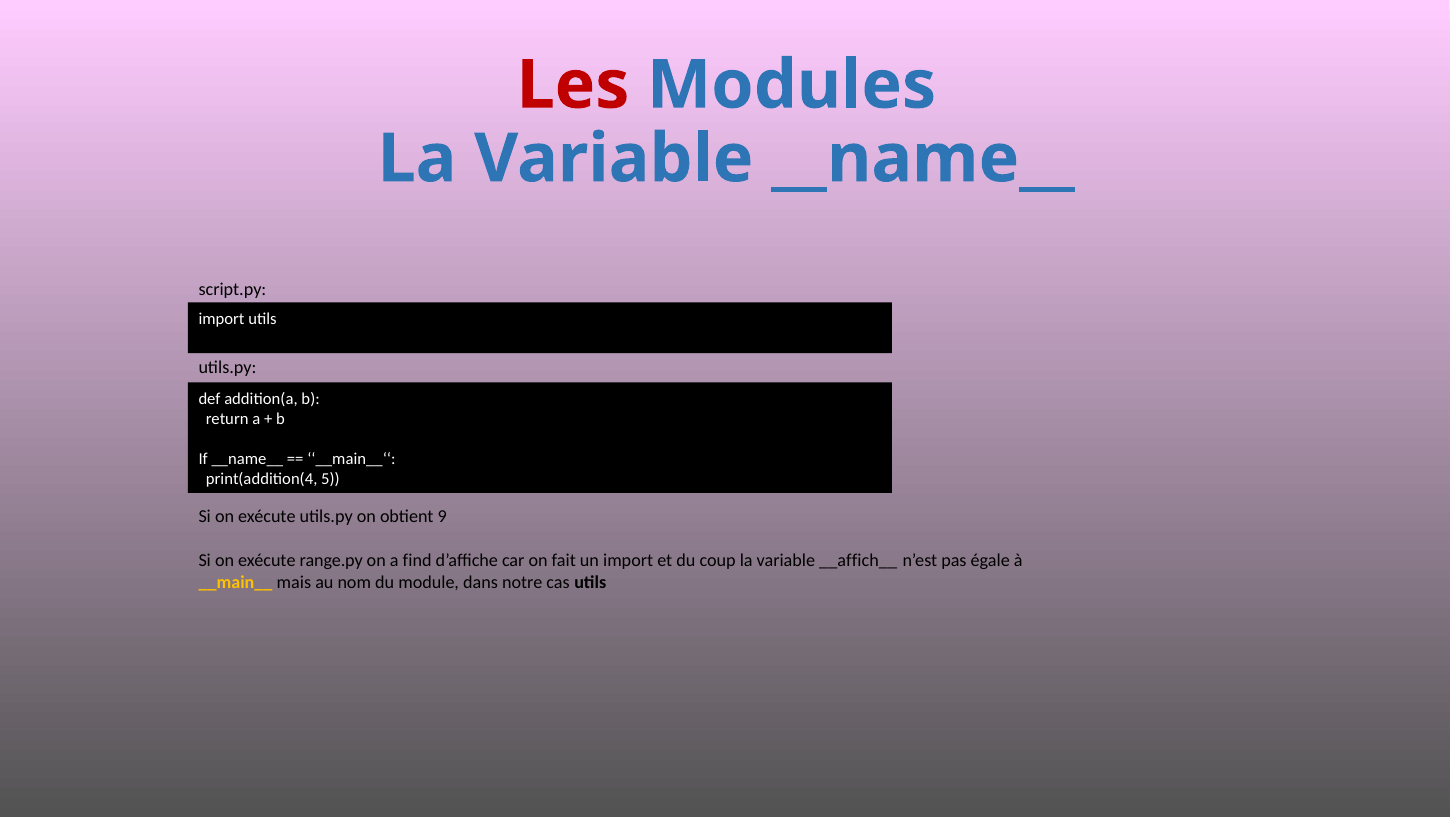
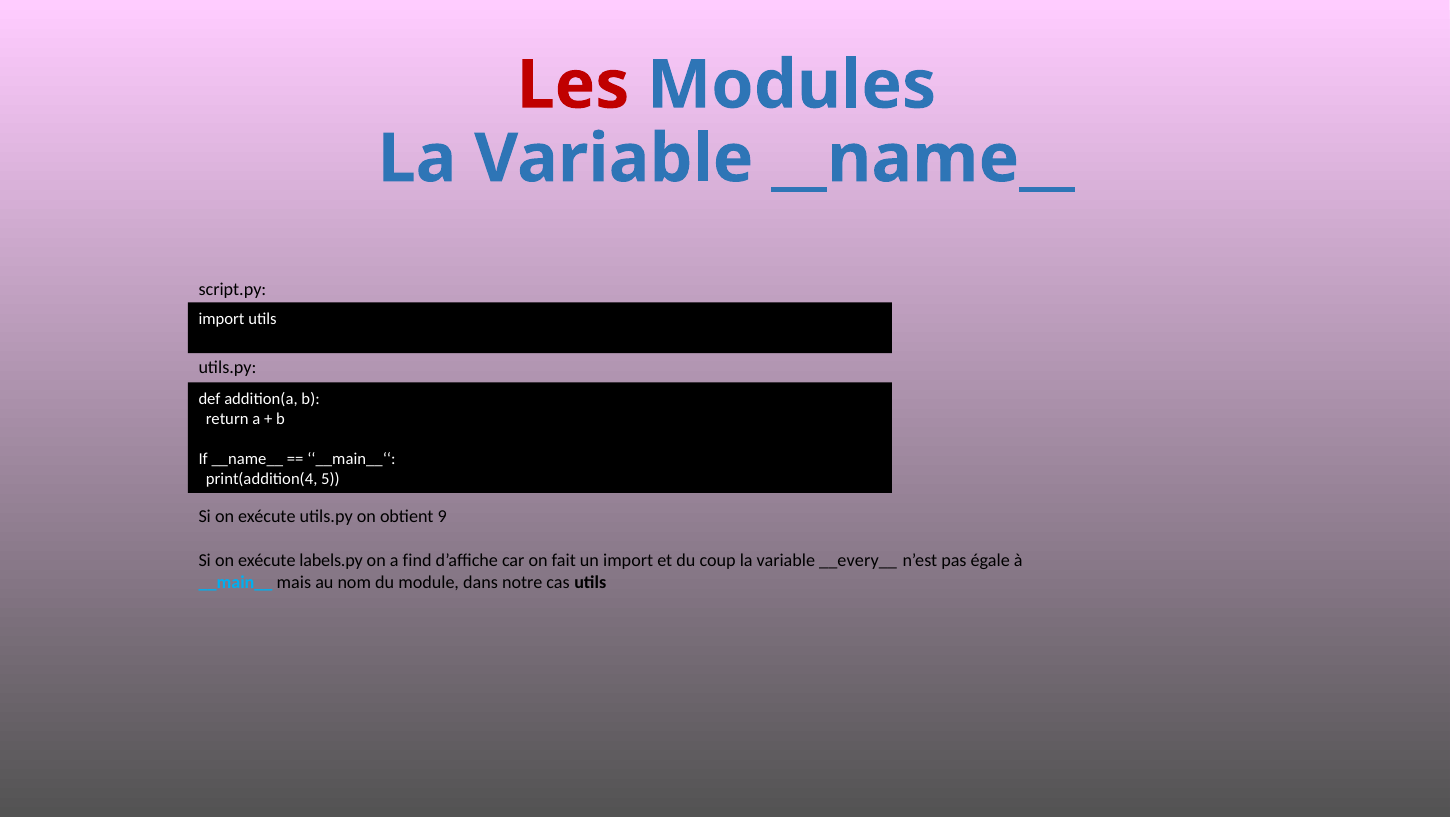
range.py: range.py -> labels.py (331, 561)
__affich__: __affich__ -> __every__ (858, 561)
__main__ colour: yellow -> light blue (236, 583)
